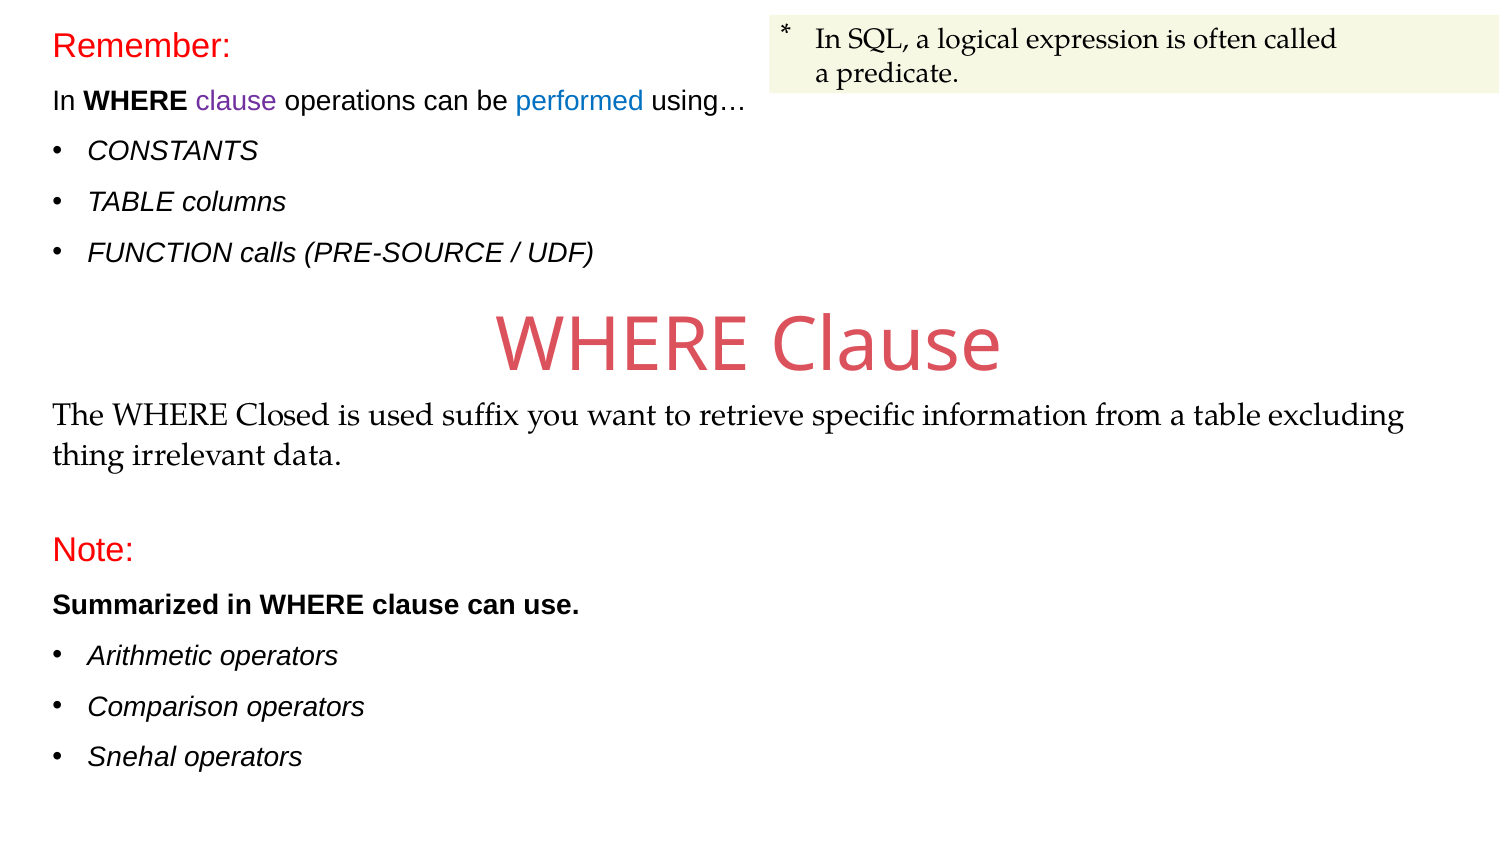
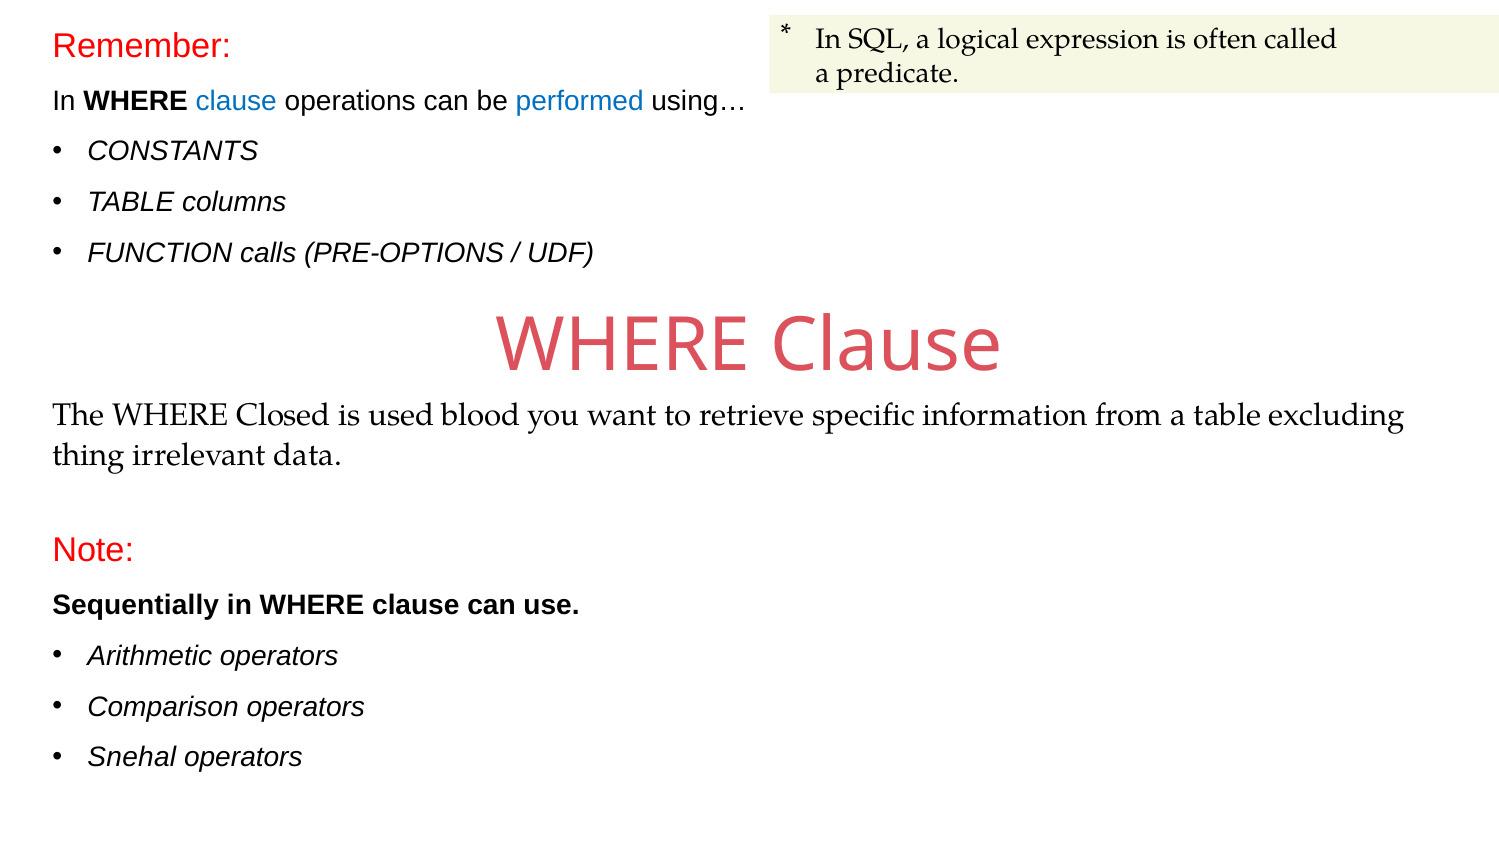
clause colour: purple -> blue (236, 101)
PRE-SOURCE: PRE-SOURCE -> PRE-OPTIONS (404, 253)
suffix: suffix -> blood (481, 415)
Summarized: Summarized -> Sequentially (136, 606)
